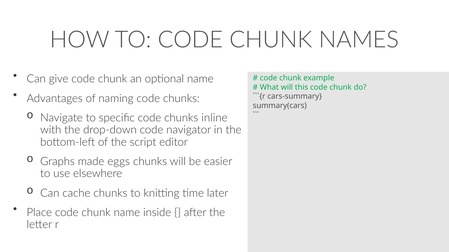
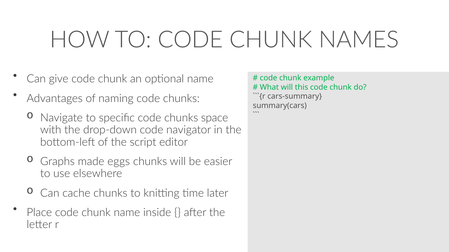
inline: inline -> space (215, 118)
